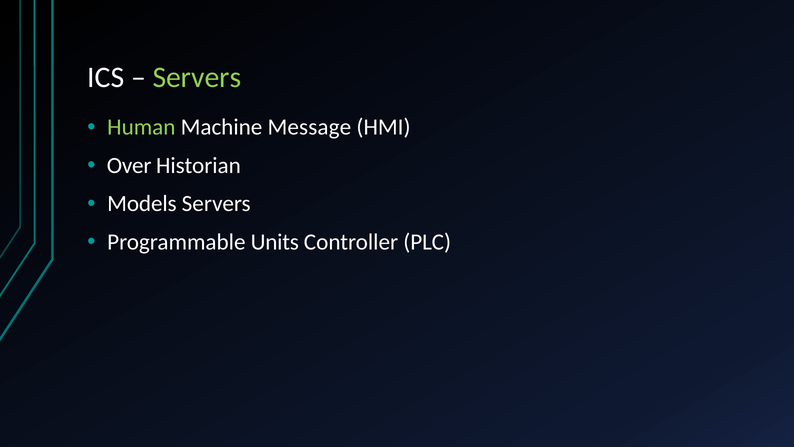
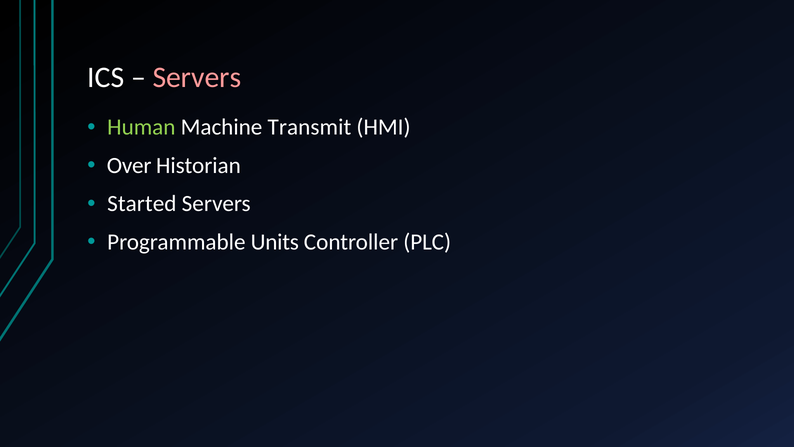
Servers colour: light green -> pink (197, 77)
Message: Message -> Transmit (309, 127)
Models: Models -> Started (142, 204)
